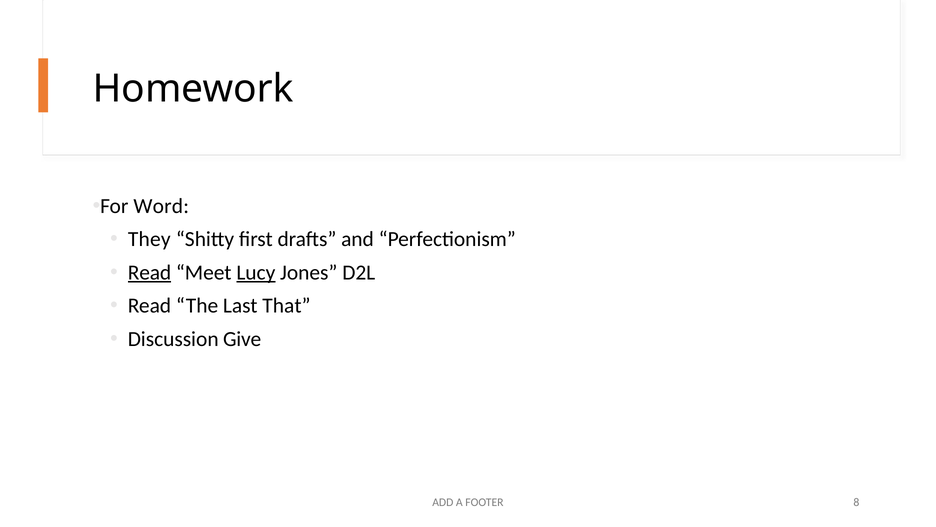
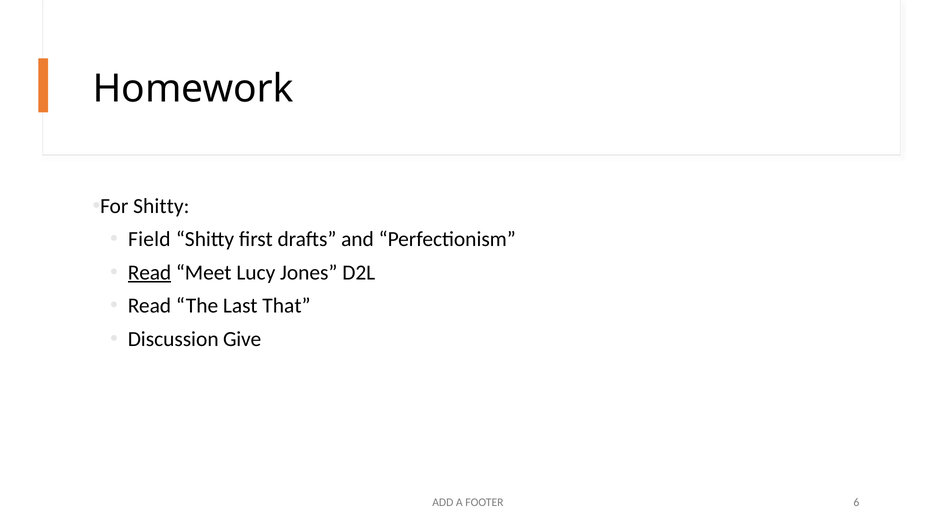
For Word: Word -> Shitty (161, 206)
They: They -> Field (149, 239)
Lucy underline: present -> none (256, 272)
8: 8 -> 6 (856, 502)
